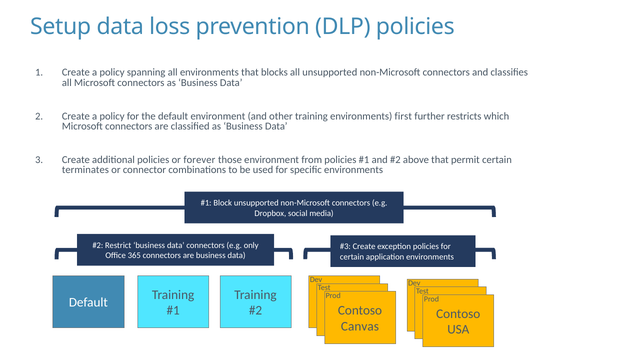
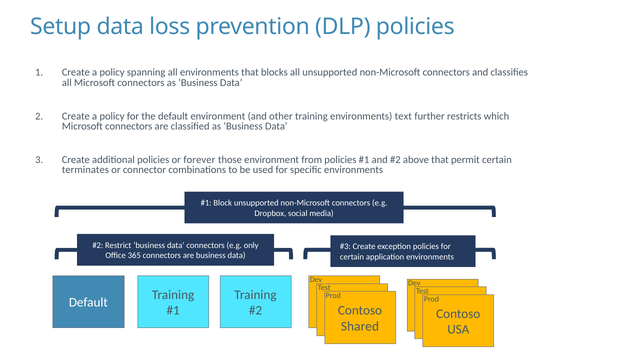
first: first -> text (403, 116)
Canvas: Canvas -> Shared (360, 327)
